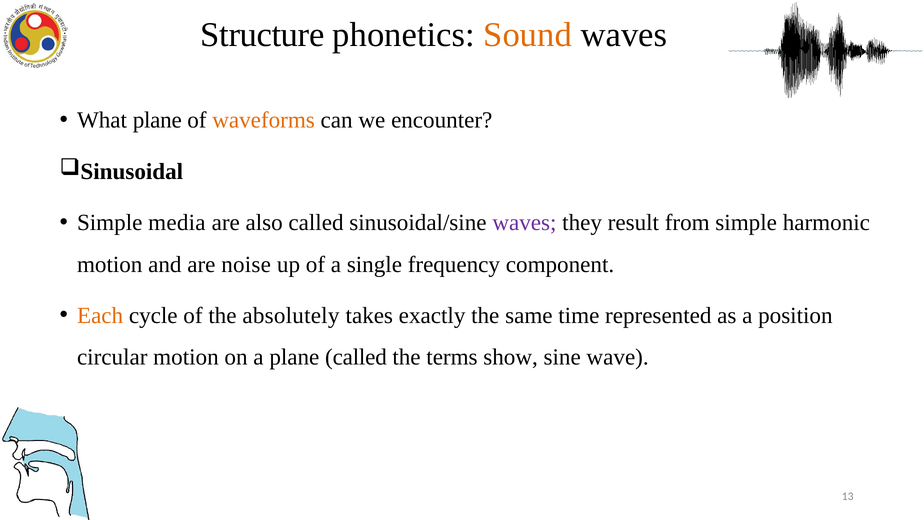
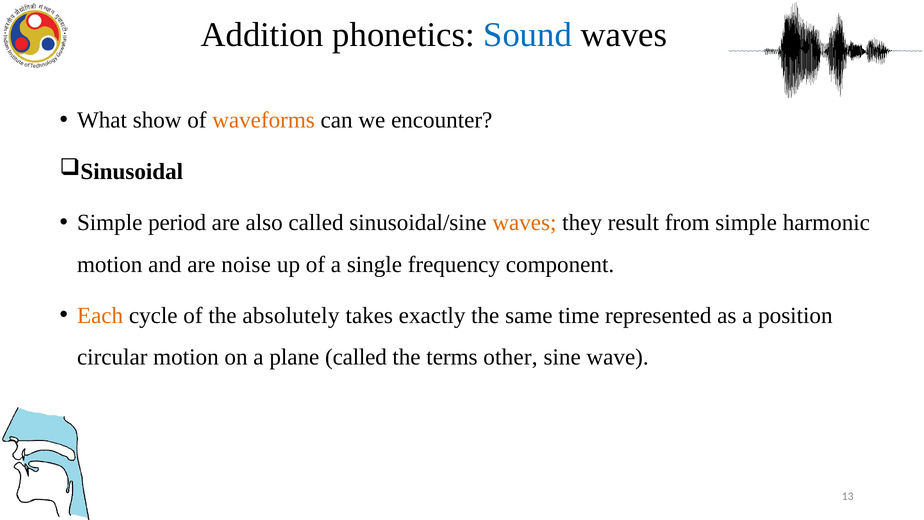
Structure: Structure -> Addition (262, 35)
Sound colour: orange -> blue (528, 35)
What plane: plane -> show (157, 120)
media: media -> period (177, 223)
waves colour: purple -> orange (524, 223)
show: show -> other (510, 357)
